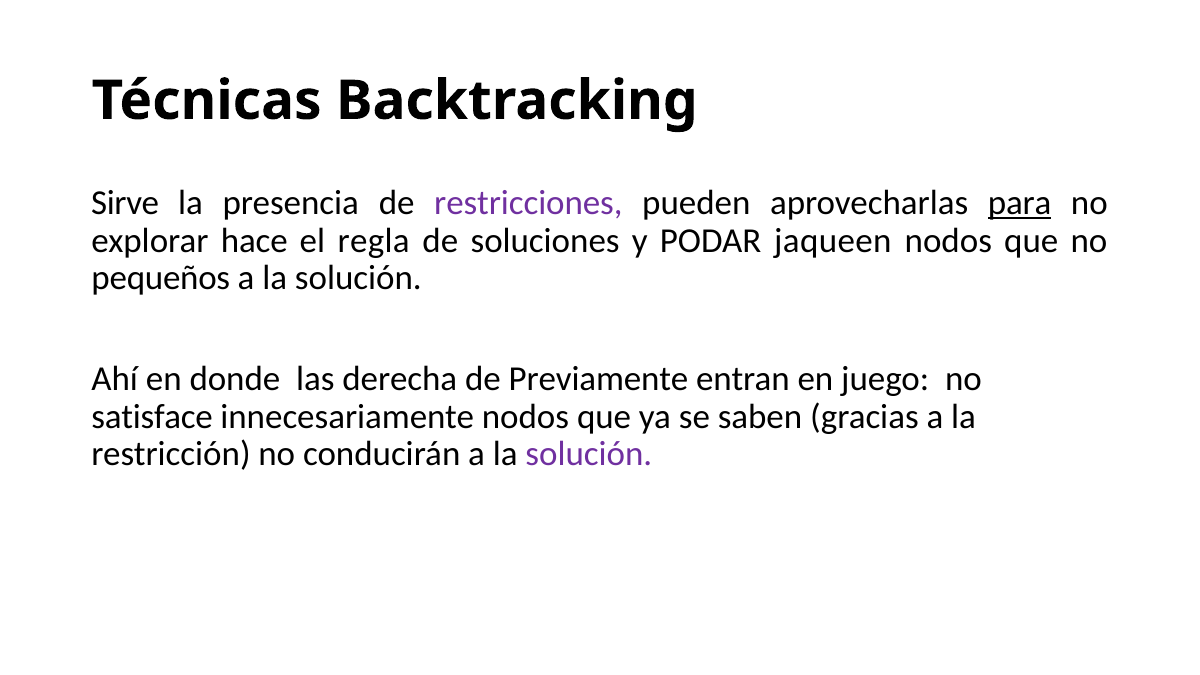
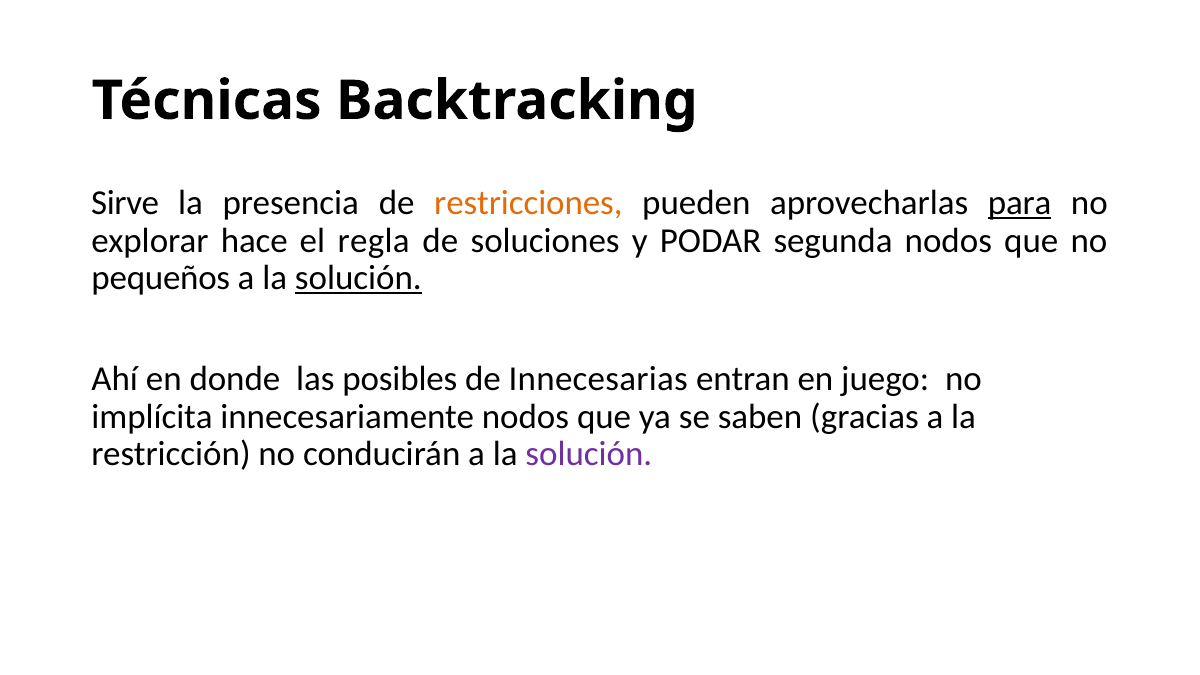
restricciones colour: purple -> orange (528, 203)
jaqueen: jaqueen -> segunda (833, 241)
solución underline: none -> present (358, 278)
derecha: derecha -> posibles (400, 379)
Previamente: Previamente -> Innecesarias (598, 379)
satisface: satisface -> implícita (152, 416)
